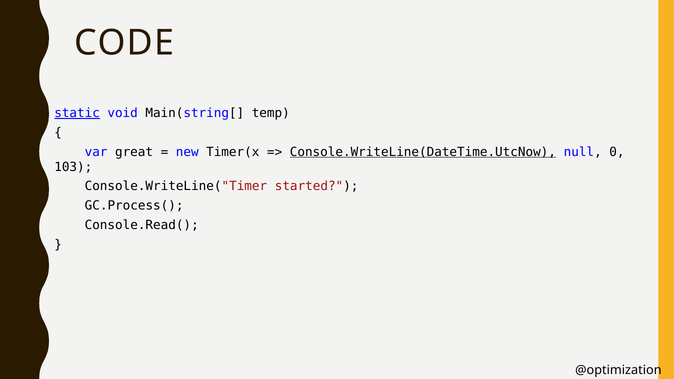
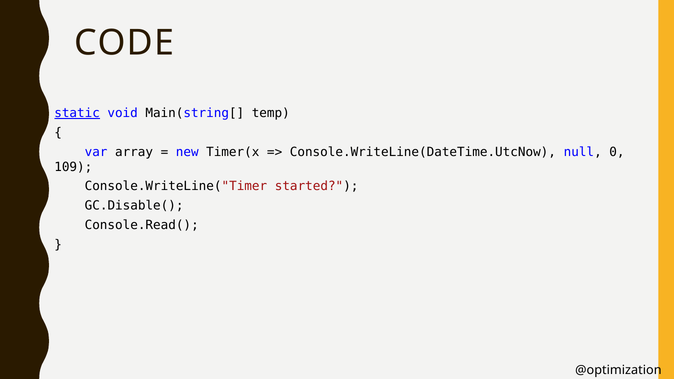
great: great -> array (134, 152)
Console.WriteLine(DateTime.UtcNow underline: present -> none (423, 152)
103: 103 -> 109 (73, 167)
GC.Process(: GC.Process( -> GC.Disable( (134, 206)
